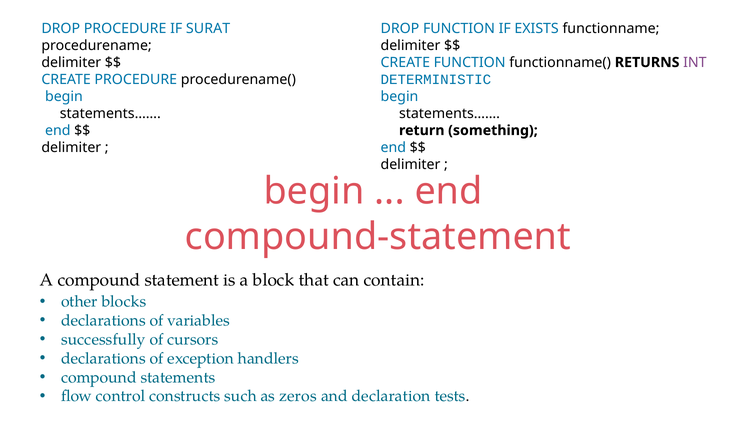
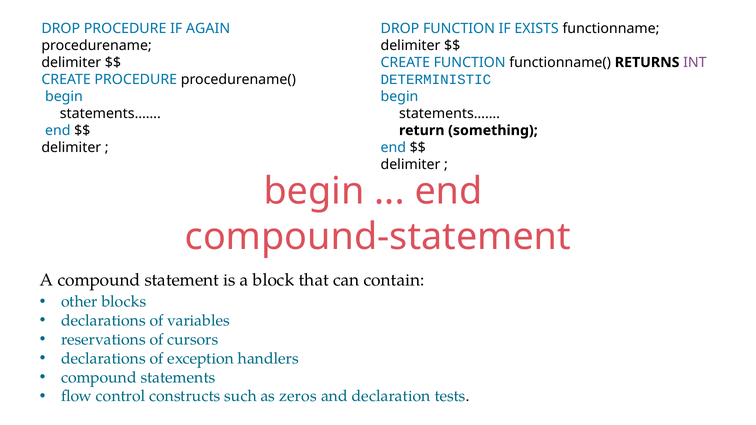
SURAT: SURAT -> AGAIN (208, 28)
successfully: successfully -> reservations (103, 340)
